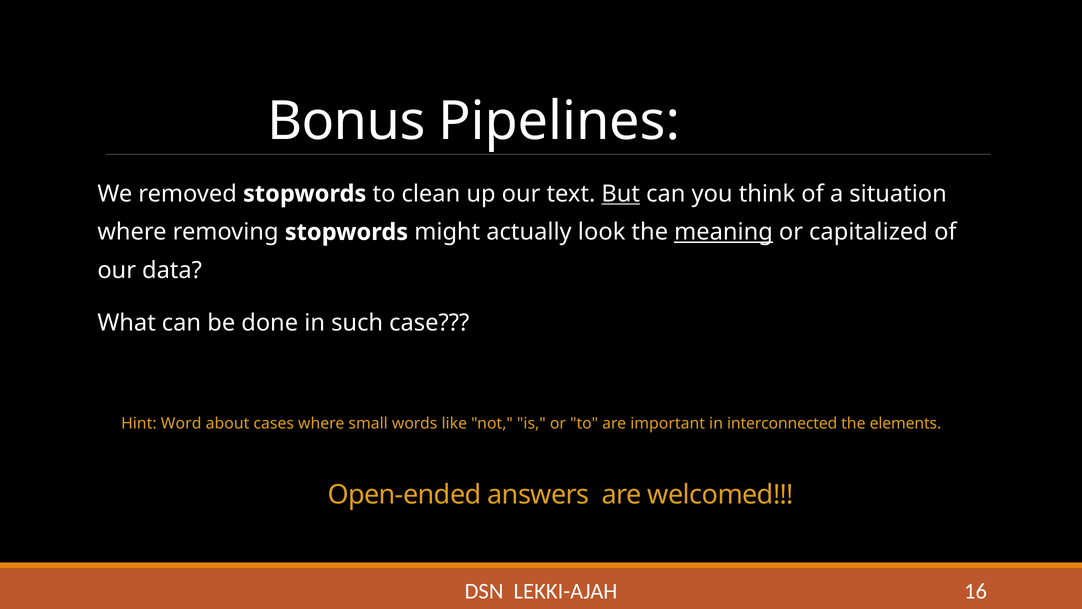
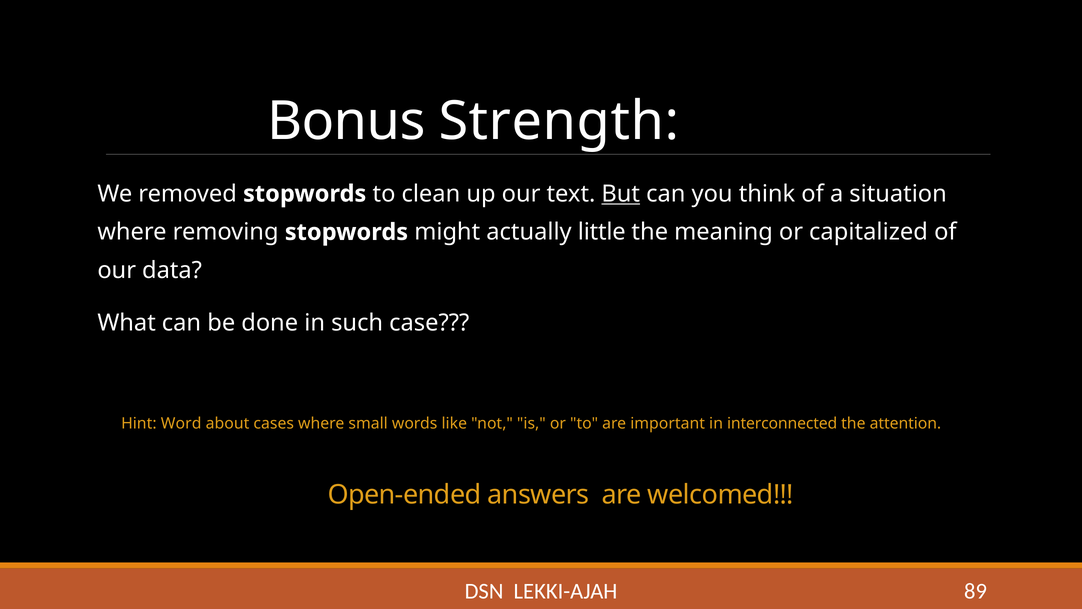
Pipelines: Pipelines -> Strength (559, 121)
look: look -> little (602, 232)
meaning underline: present -> none (724, 232)
elements: elements -> attention (905, 423)
16: 16 -> 89 (976, 591)
